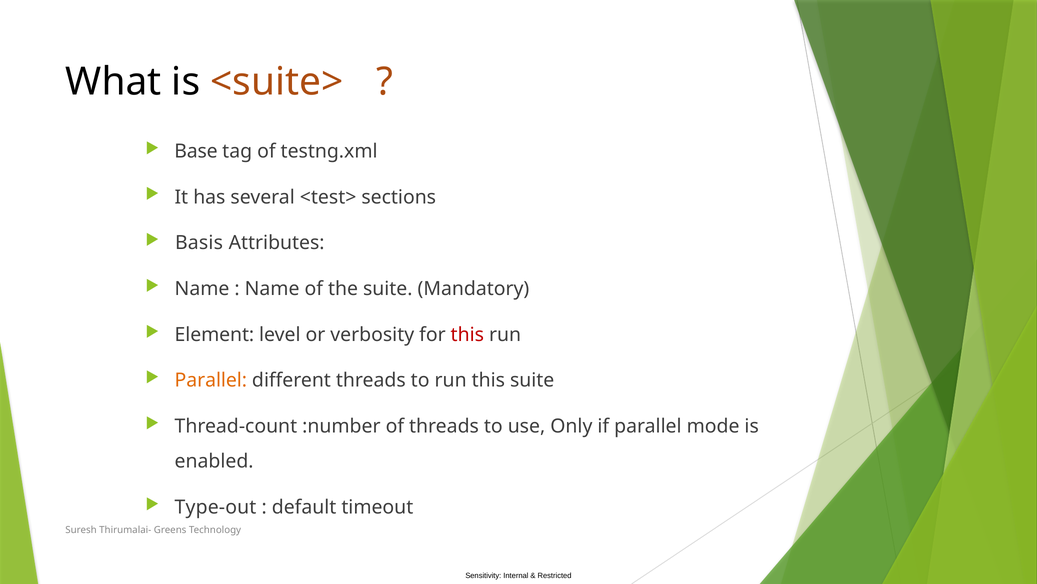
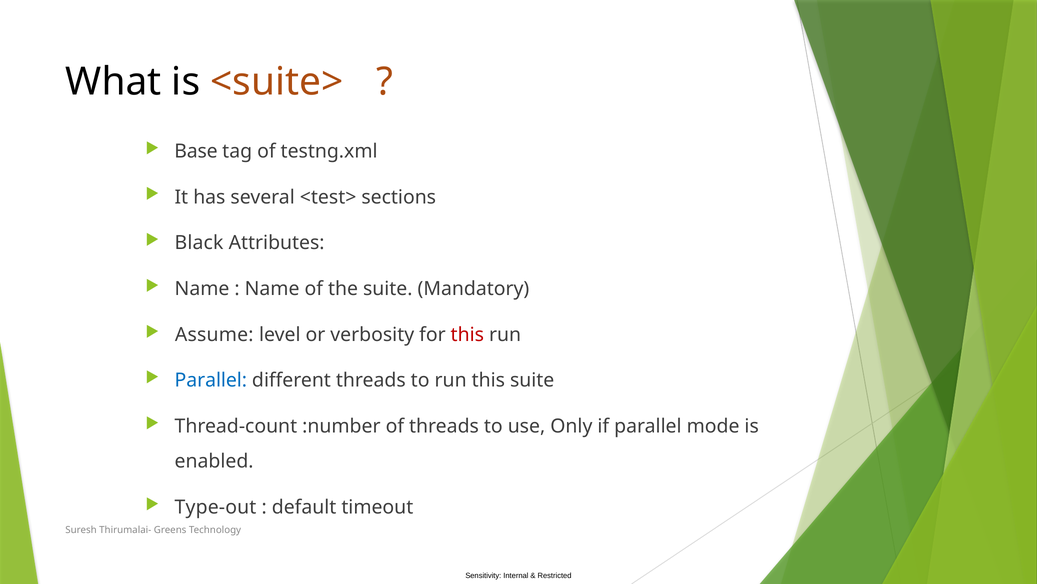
Basis: Basis -> Black (199, 243)
Element: Element -> Assume (214, 334)
Parallel colour: orange -> blue (211, 380)
